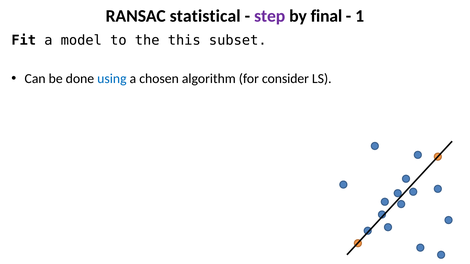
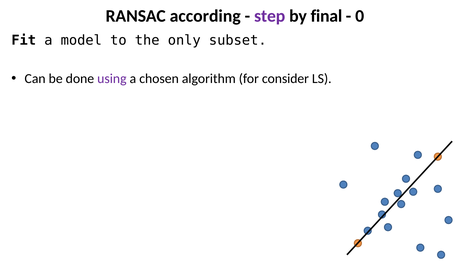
statistical: statistical -> according (205, 16)
1: 1 -> 0 (360, 16)
this: this -> only (184, 40)
using colour: blue -> purple (112, 79)
